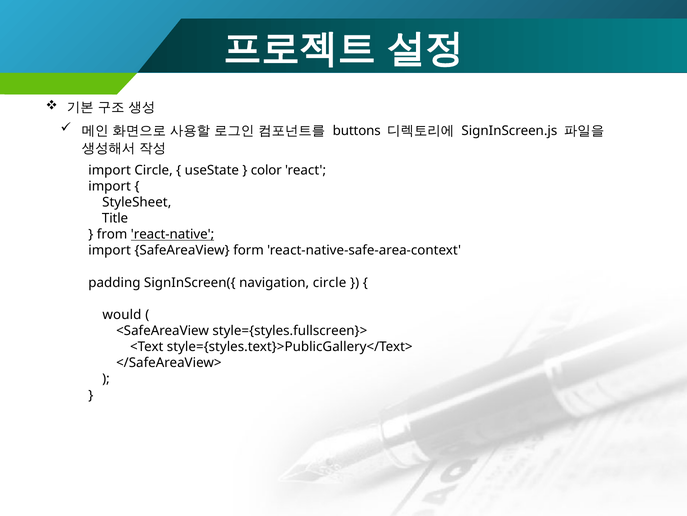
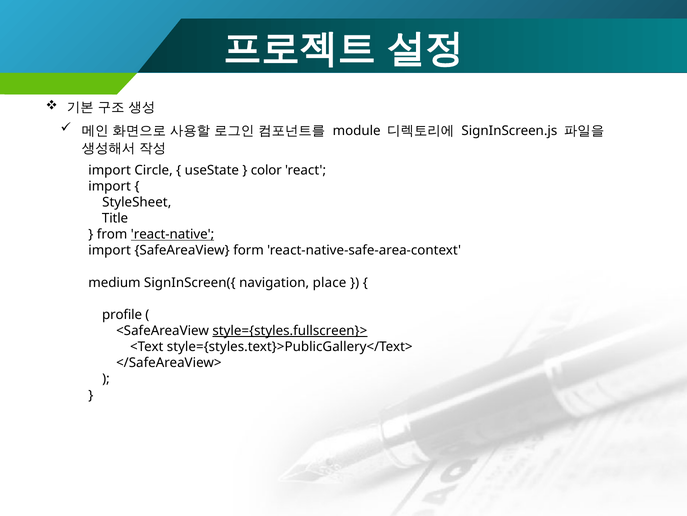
buttons: buttons -> module (357, 131)
padding: padding -> medium (114, 282)
navigation circle: circle -> place (330, 282)
would: would -> profile (122, 314)
style={styles.fullscreen}> underline: none -> present (290, 330)
